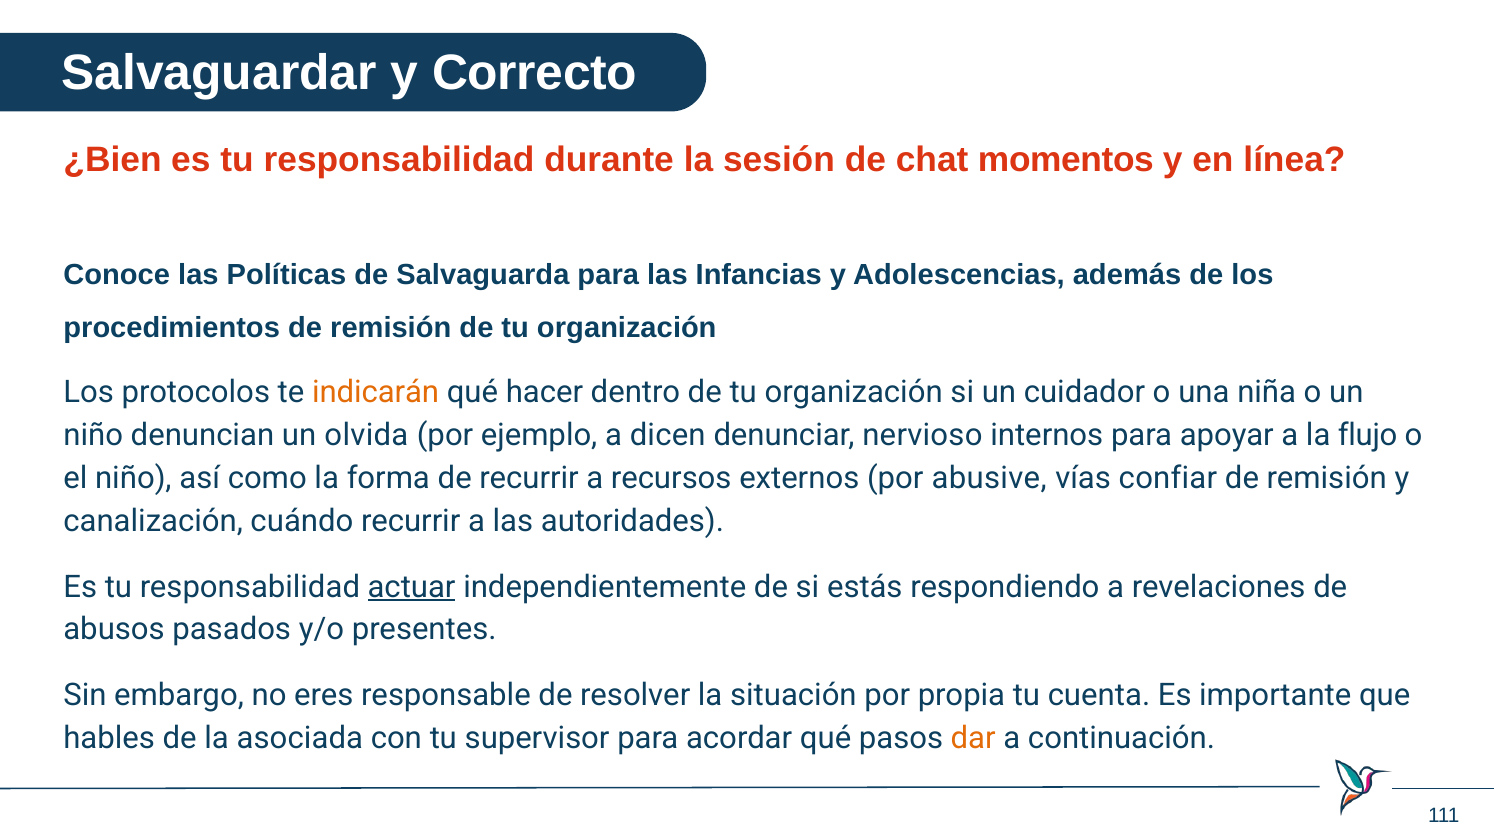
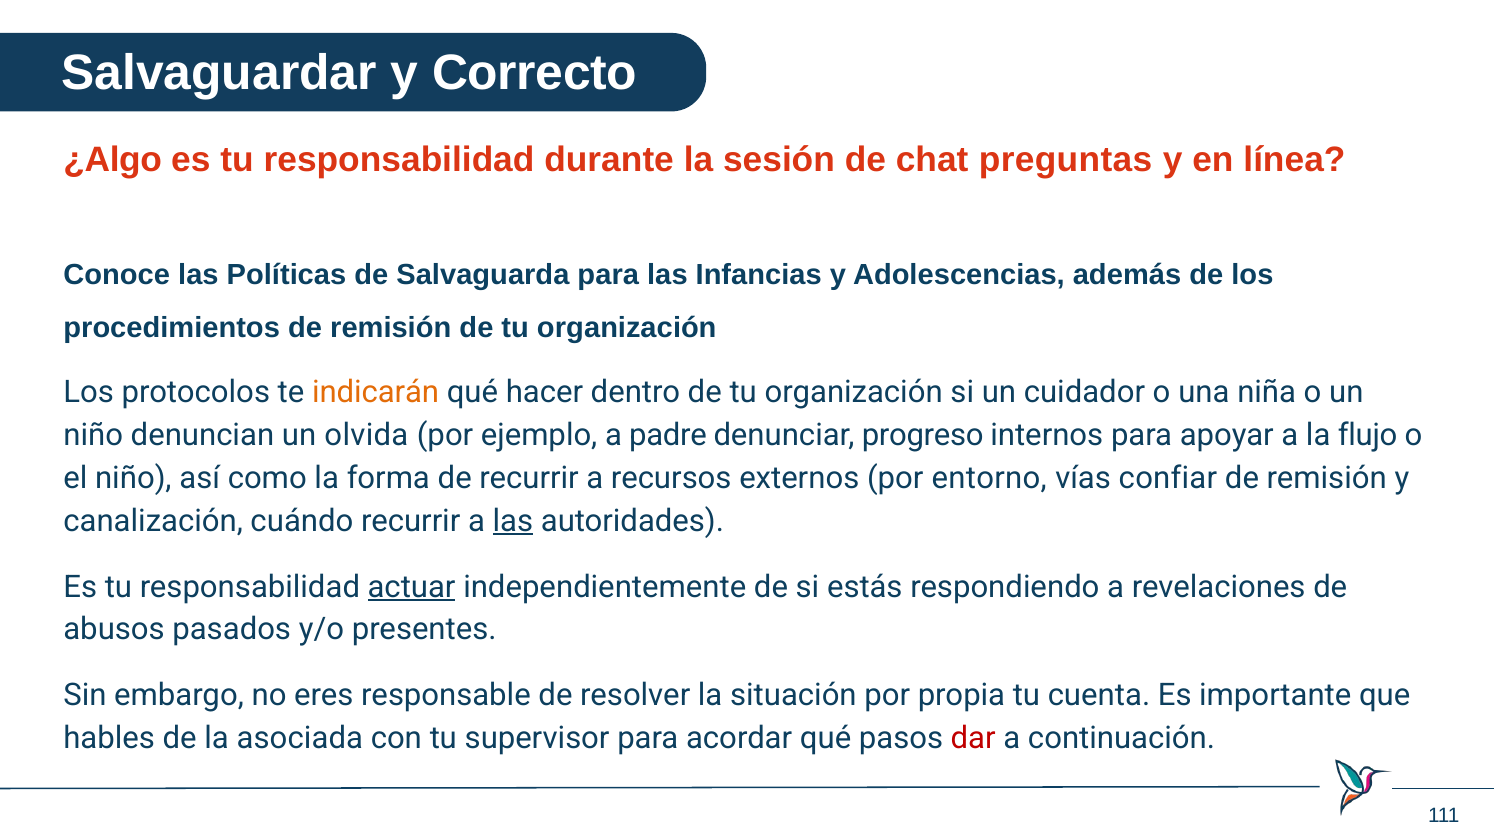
¿Bien: ¿Bien -> ¿Algo (113, 160)
momentos: momentos -> preguntas (1066, 160)
dicen: dicen -> padre (668, 435)
nervioso: nervioso -> progreso (923, 435)
abusive: abusive -> entorno (989, 478)
las underline: none -> present (513, 521)
dar colour: orange -> red (973, 739)
